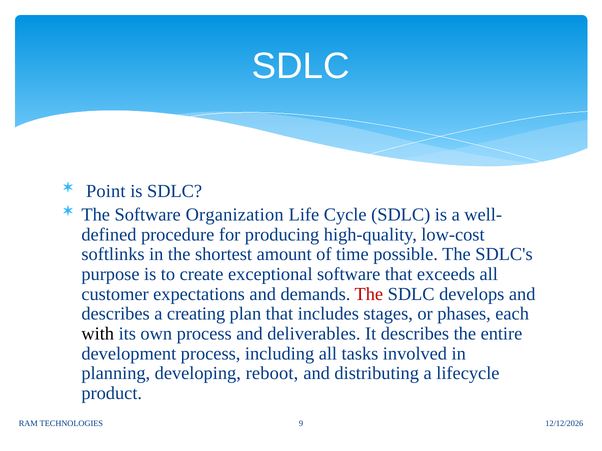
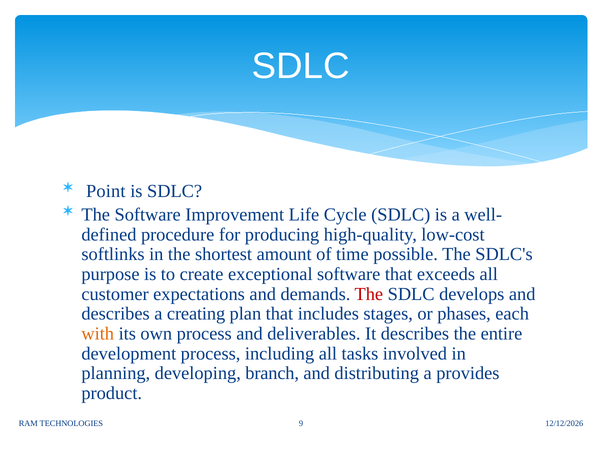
Organization: Organization -> Improvement (235, 215)
with colour: black -> orange (98, 334)
reboot: reboot -> branch (272, 374)
lifecycle: lifecycle -> provides (468, 374)
